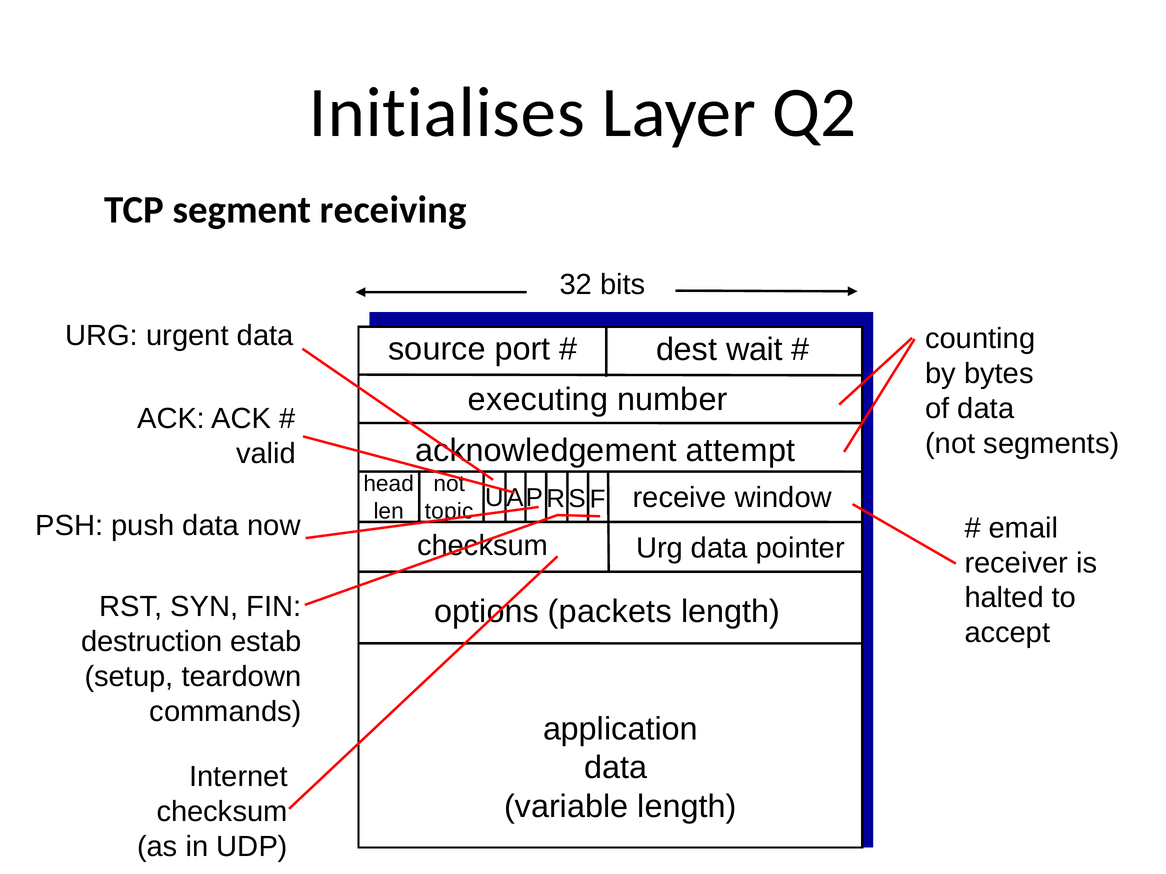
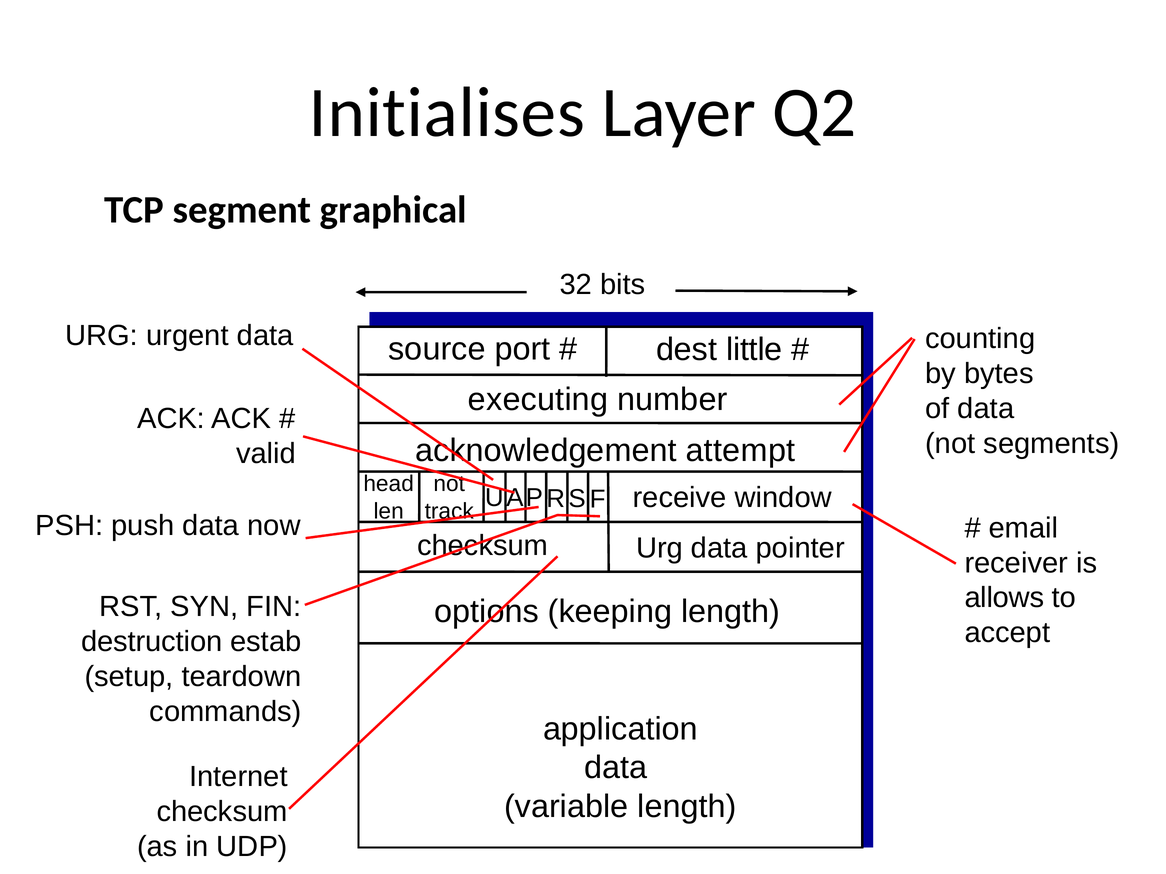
receiving: receiving -> graphical (393, 210)
wait: wait -> little (754, 350)
topic: topic -> track (449, 511)
halted: halted -> allows (1004, 598)
packets: packets -> keeping (610, 612)
